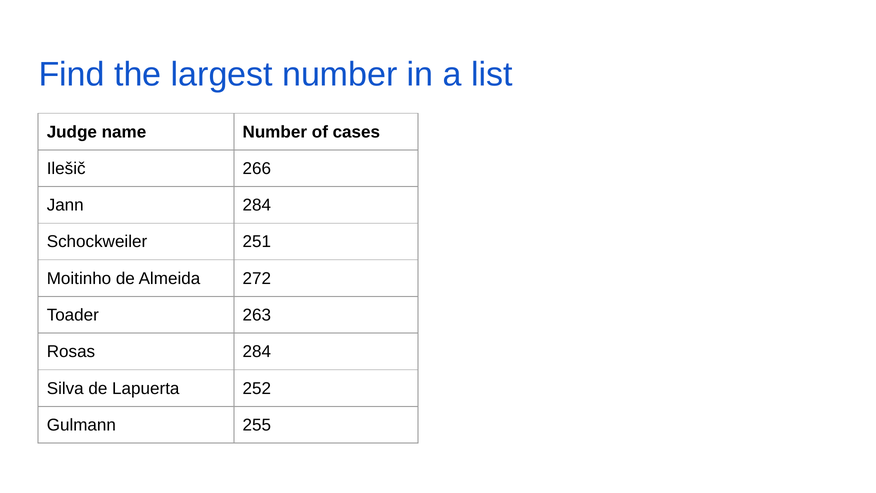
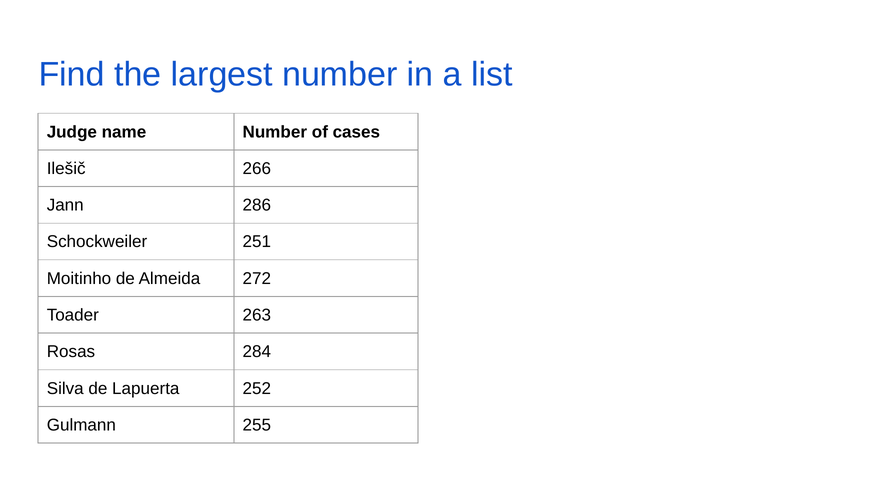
Jann 284: 284 -> 286 (257, 205)
